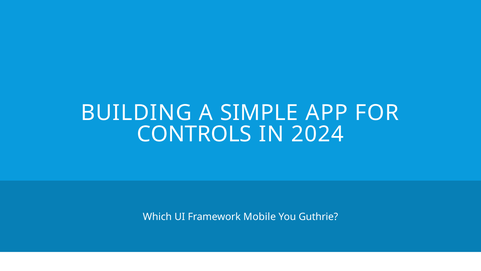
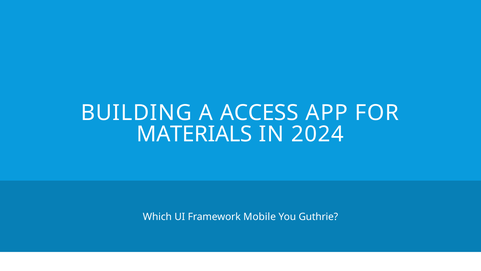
SIMPLE: SIMPLE -> ACCESS (259, 113)
CONTROLS: CONTROLS -> MATERIALS (194, 134)
